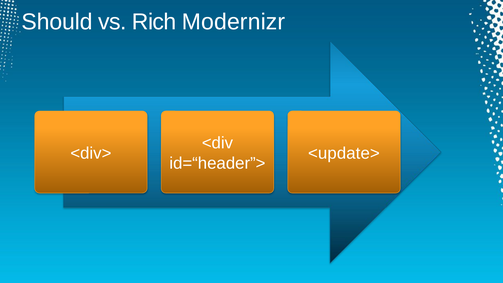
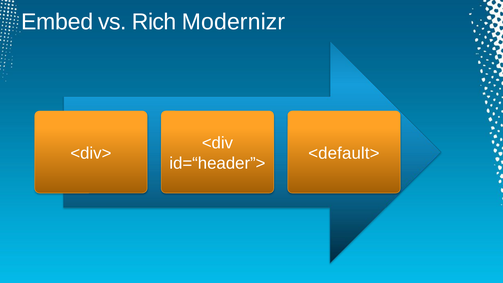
Should: Should -> Embed (57, 22)
<update>: <update> -> <default> (344, 153)
